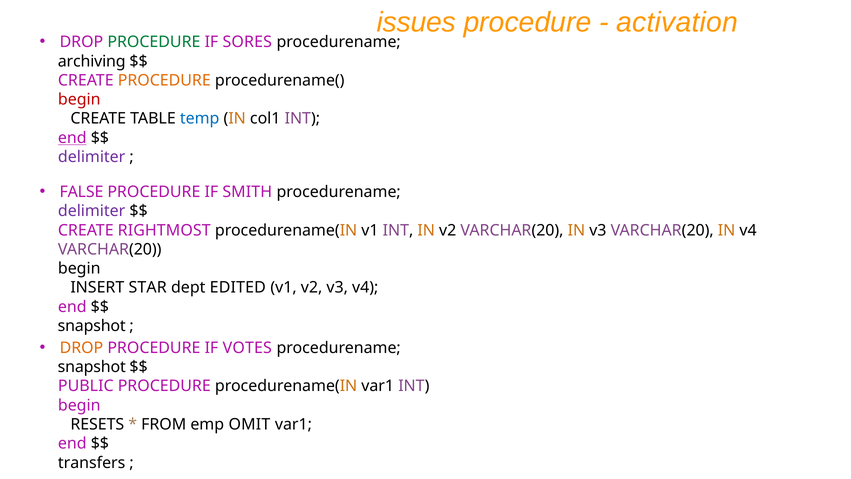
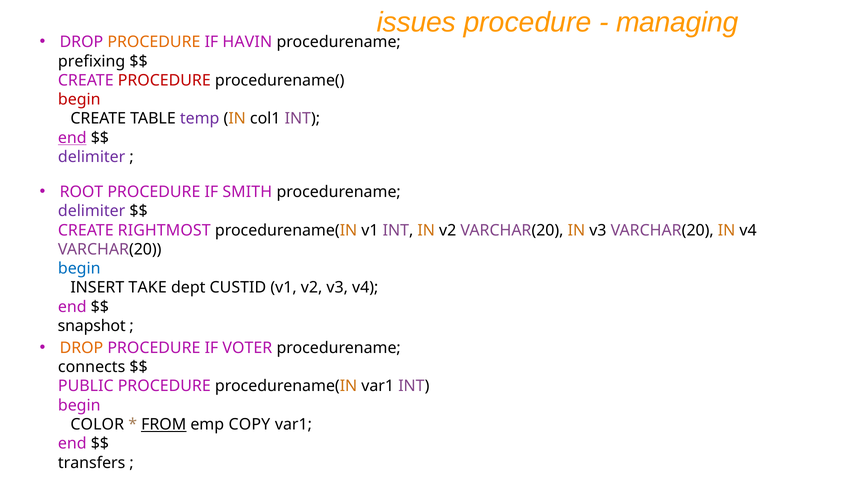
activation: activation -> managing (677, 22)
PROCEDURE colour: green -> orange (154, 42)
SORES: SORES -> HAVIN (247, 42)
archiving: archiving -> prefixing (92, 61)
PROCEDURE colour: orange -> red (164, 80)
temp colour: blue -> purple (200, 119)
FALSE: FALSE -> ROOT (81, 192)
begin colour: black -> blue (79, 268)
STAR: STAR -> TAKE (148, 288)
EDITED: EDITED -> CUSTID (238, 288)
VOTES: VOTES -> VOTER (247, 348)
snapshot: snapshot -> connects (92, 367)
RESETS: RESETS -> COLOR (97, 424)
FROM underline: none -> present (164, 424)
OMIT: OMIT -> COPY (249, 424)
